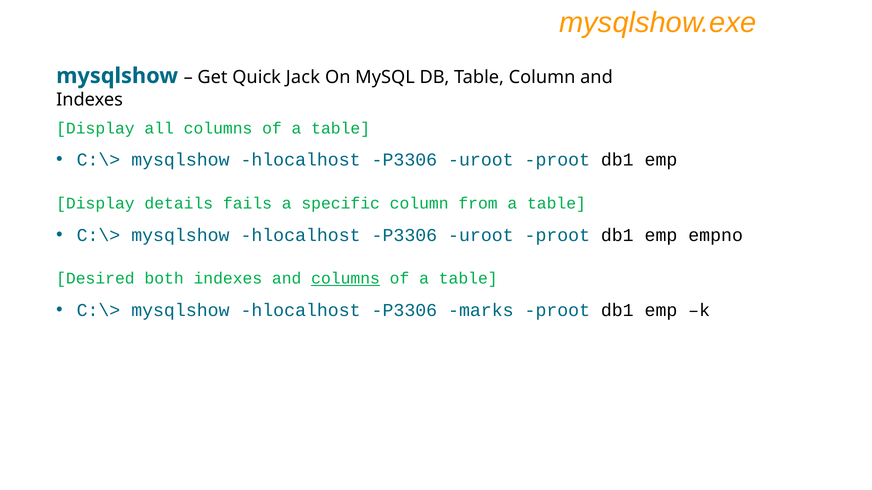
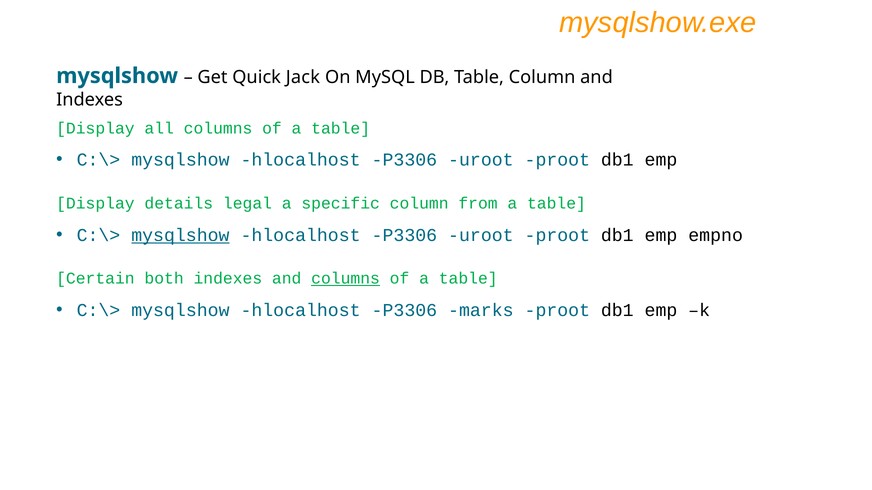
fails: fails -> legal (247, 204)
mysqlshow underline: none -> present (180, 235)
Desired: Desired -> Certain (95, 279)
